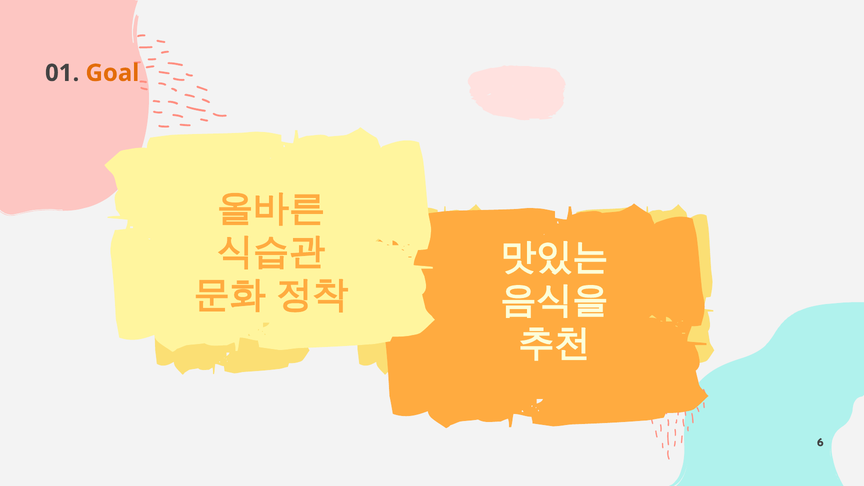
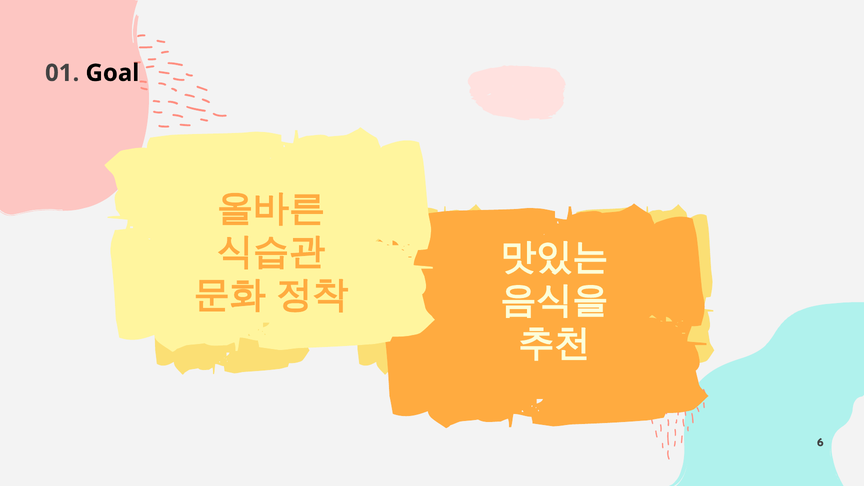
Goal colour: orange -> black (112, 73)
